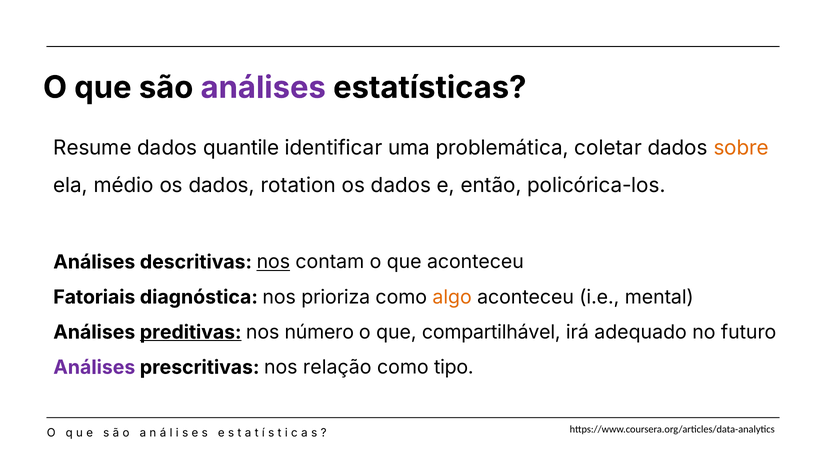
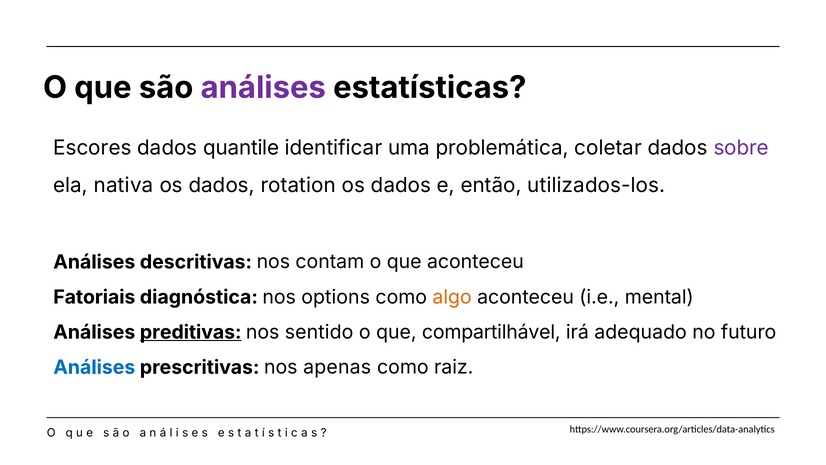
Resume: Resume -> Escores (92, 148)
sobre colour: orange -> purple (741, 148)
médio: médio -> nativa (124, 185)
policórica-los: policórica-los -> utilizados-los (596, 185)
nos underline: present -> none (273, 262)
prioriza: prioriza -> options (336, 297)
número: número -> sentido (319, 332)
Análises colour: purple -> blue (94, 367)
relação: relação -> apenas (337, 367)
tipo: tipo -> raiz (454, 367)
